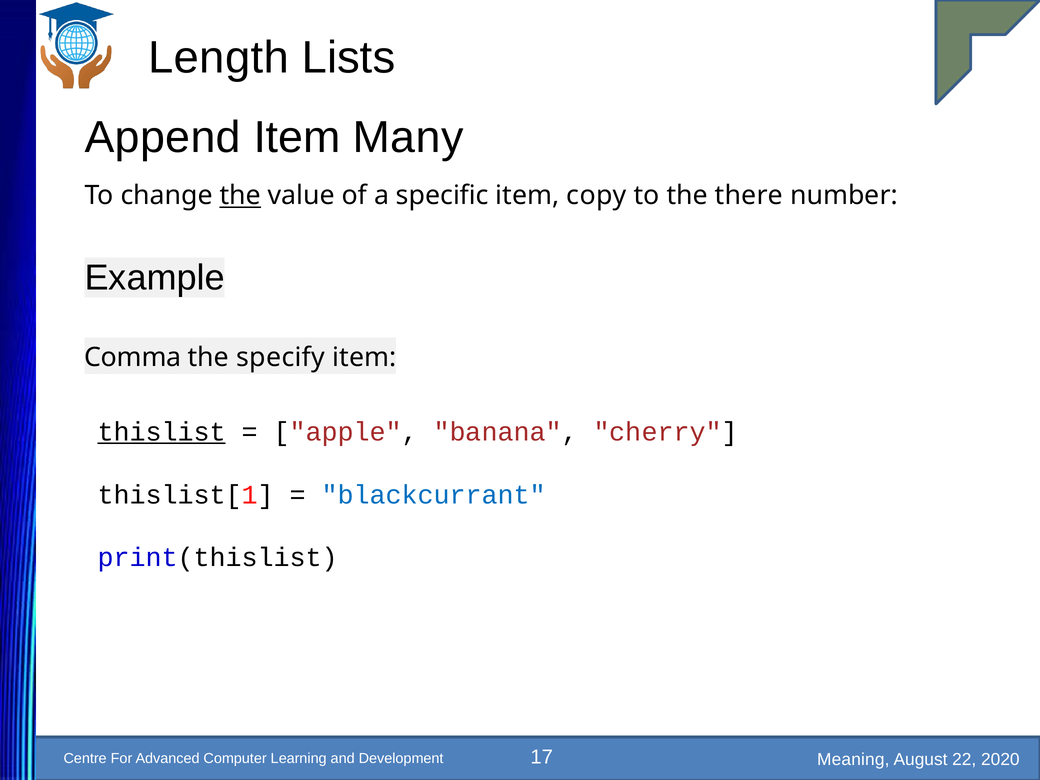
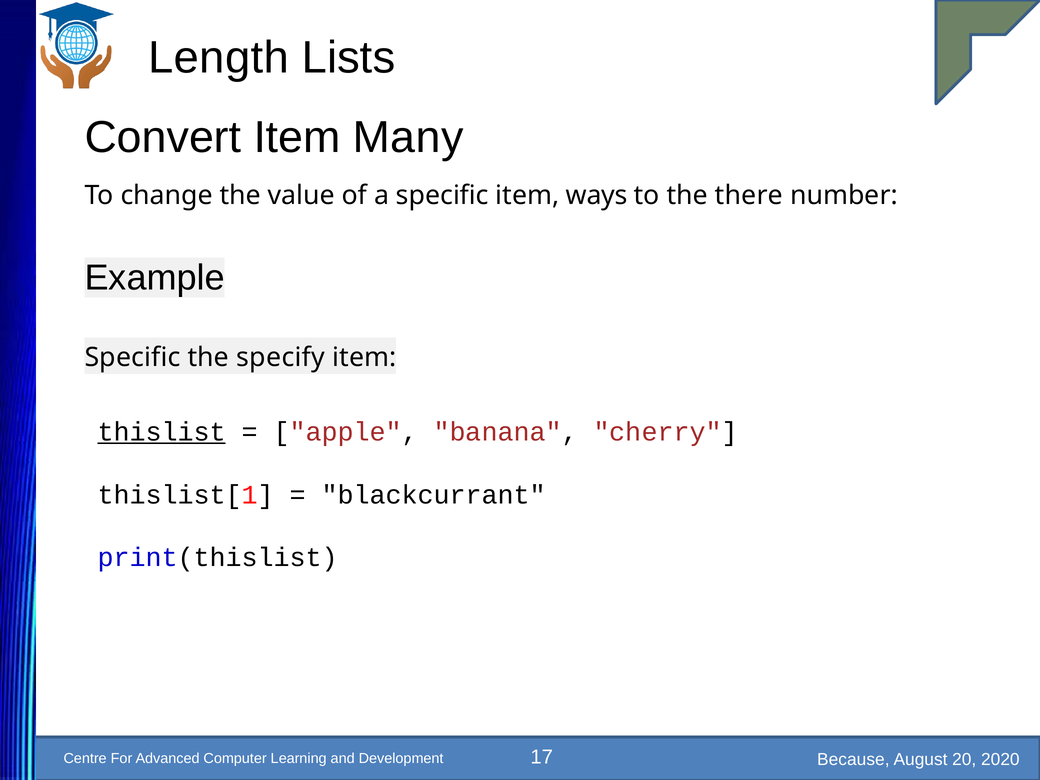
Append: Append -> Convert (163, 138)
the underline: present -> none (240, 196)
copy: copy -> ways (597, 196)
Comma: Comma -> Specific (133, 357)
blackcurrant colour: blue -> black (434, 495)
Meaning: Meaning -> Because (853, 759)
22: 22 -> 20 (964, 759)
